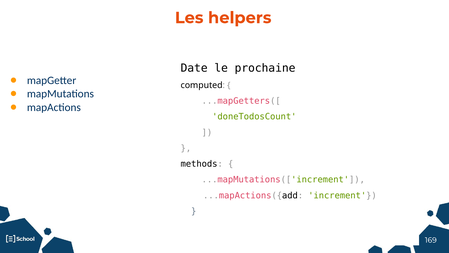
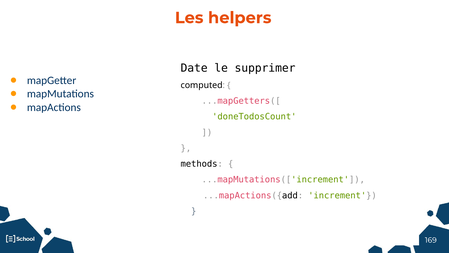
prochaine: prochaine -> supprimer (265, 68)
